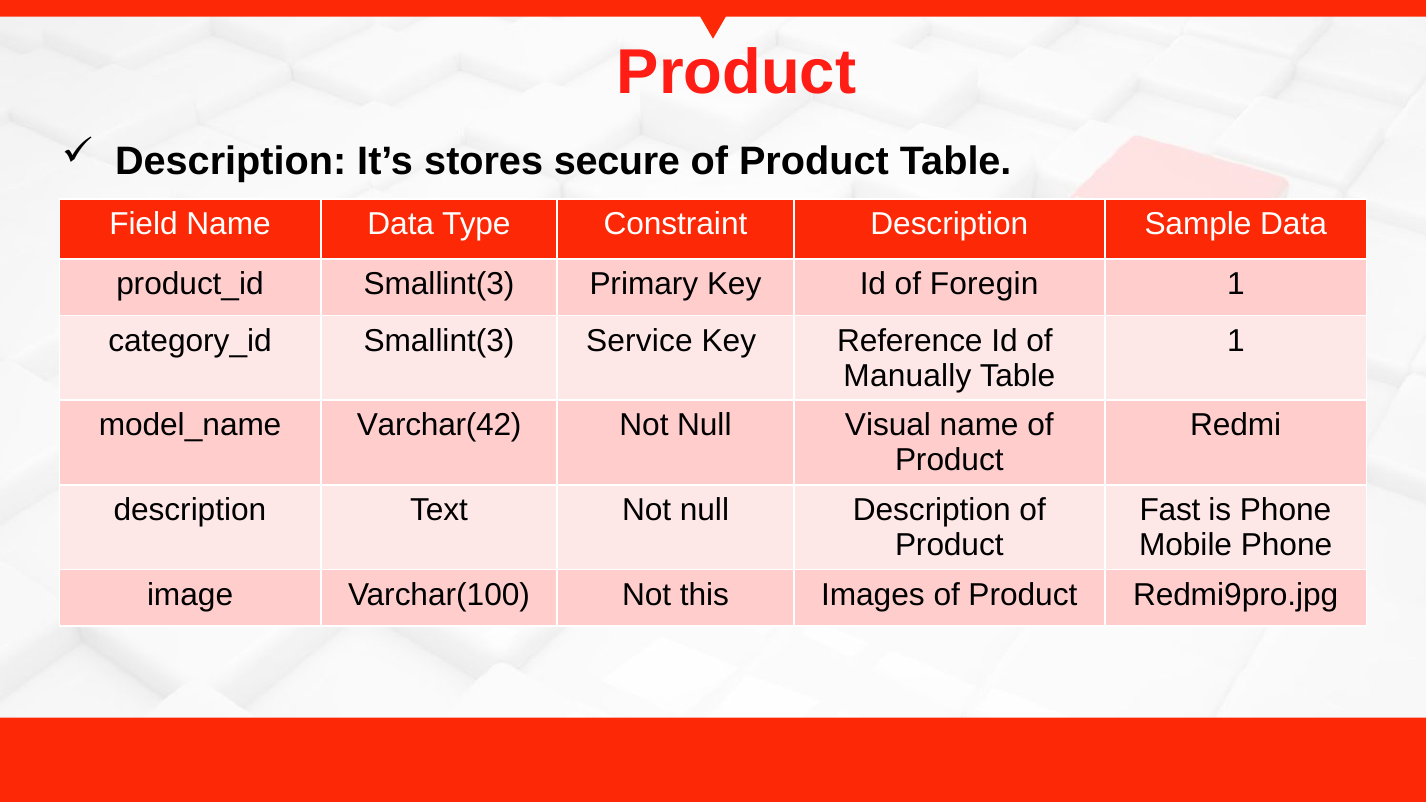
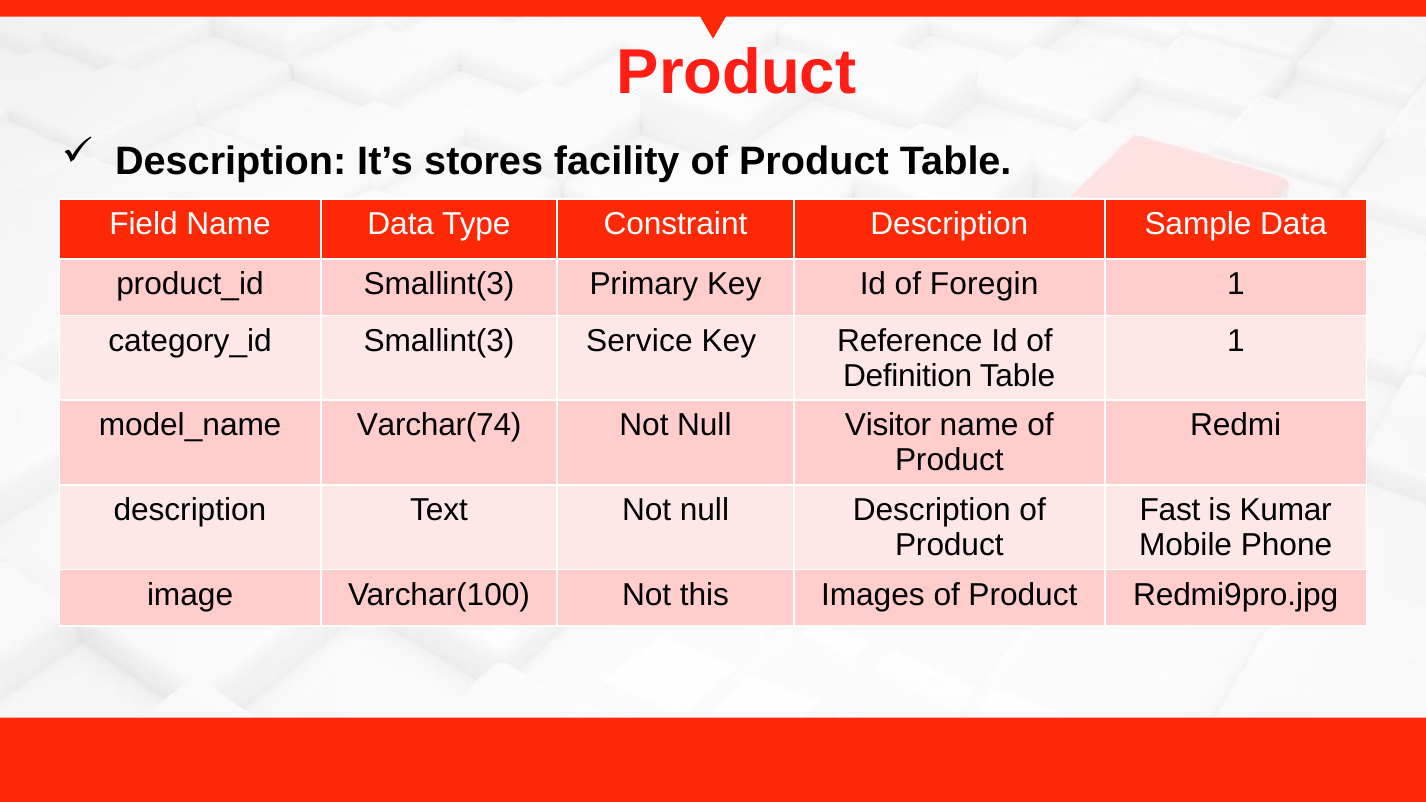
secure: secure -> facility (617, 161)
Manually: Manually -> Definition (908, 376)
Varchar(42: Varchar(42 -> Varchar(74 (439, 425)
Visual: Visual -> Visitor (888, 425)
is Phone: Phone -> Kumar (1286, 510)
